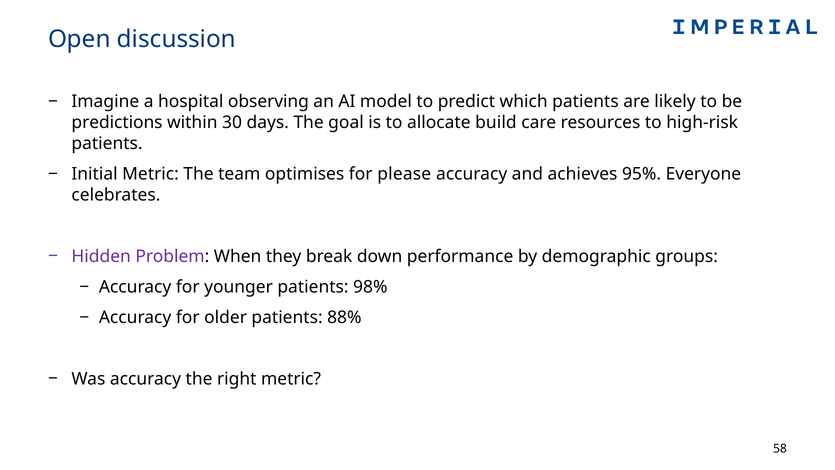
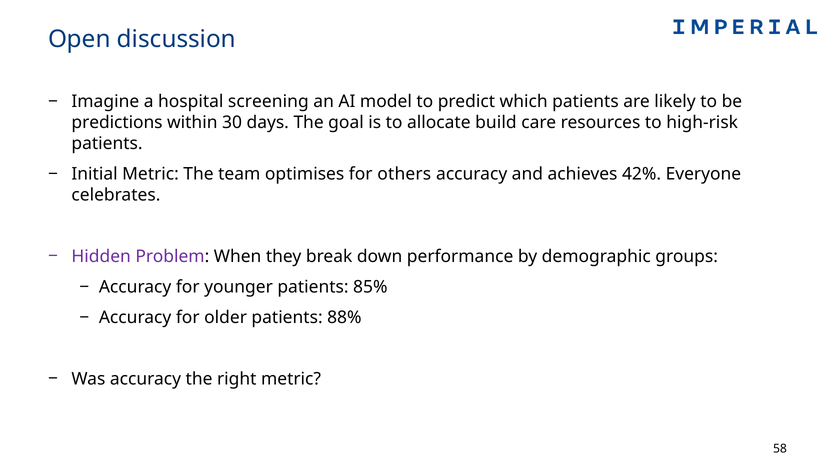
observing: observing -> screening (268, 102)
please: please -> others (404, 174)
95%: 95% -> 42% (642, 174)
98%: 98% -> 85% (370, 287)
